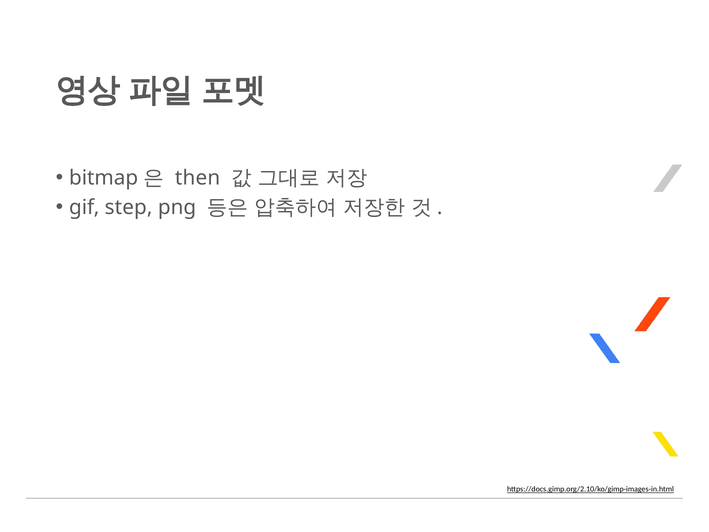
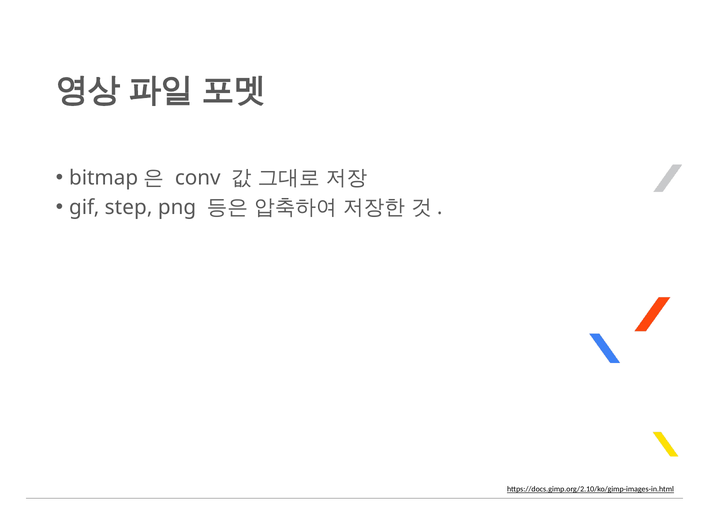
then: then -> conv (198, 178)
